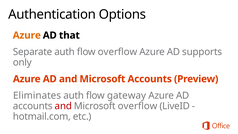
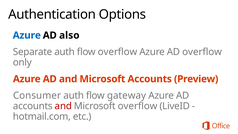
Azure colour: orange -> blue (27, 35)
that: that -> also (69, 35)
AD supports: supports -> overflow (202, 52)
Eliminates: Eliminates -> Consumer (37, 95)
